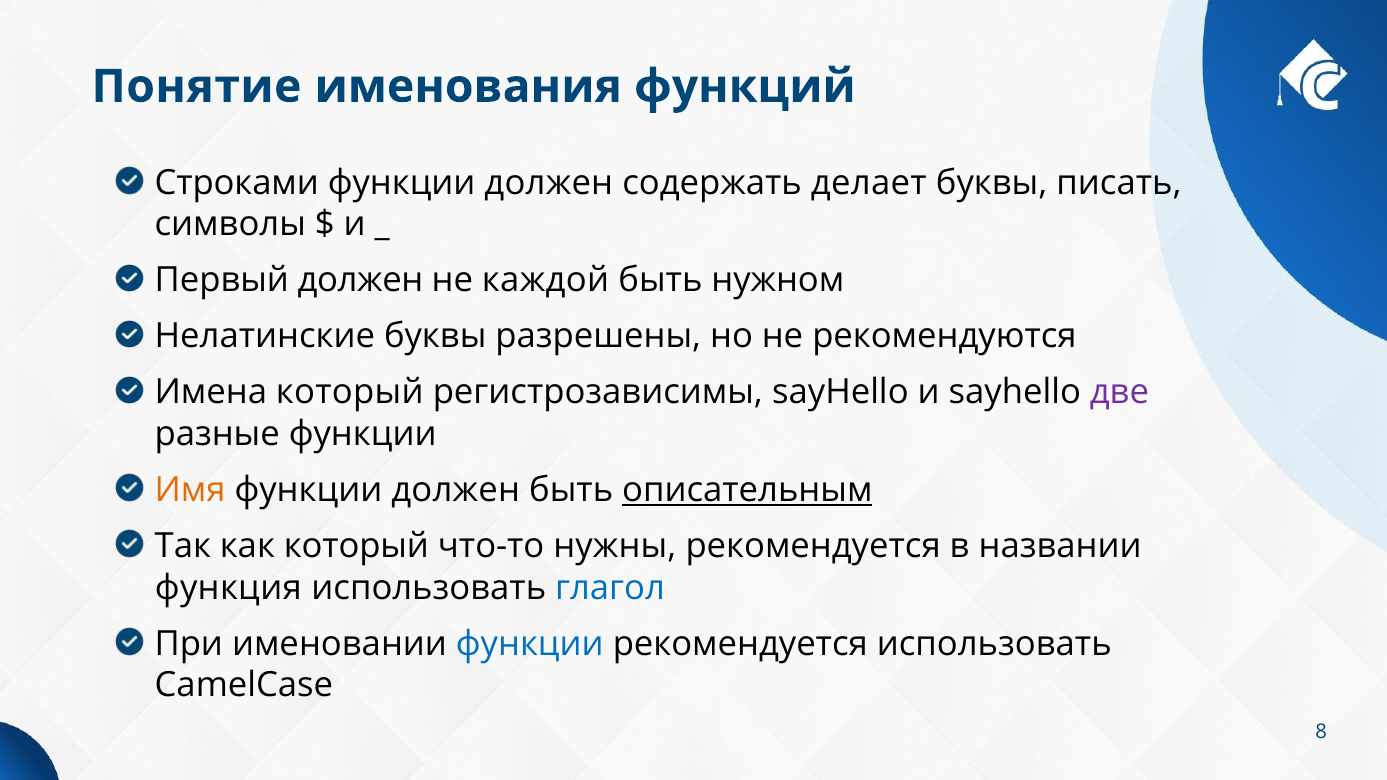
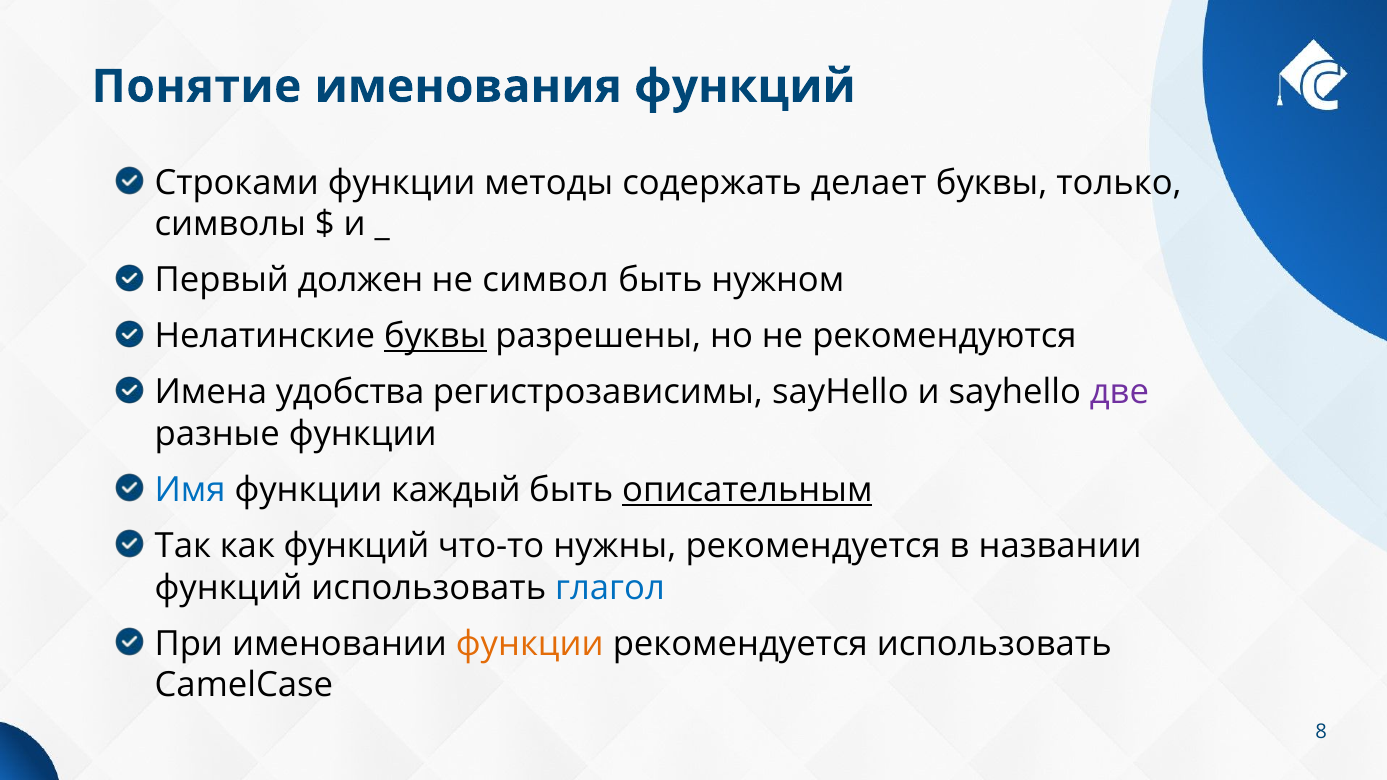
должен: должен -> методы (549, 183)
писать: писать -> только (1119, 183)
каждой: каждой -> символ (546, 280)
буквы underline: none -> present (435, 337)
Имена который: который -> удобства (350, 393)
Имя colour: orange -> blue (190, 490)
должен: должен -> каждый (456, 490)
как который: который -> функций (357, 546)
функция: функция -> функций (229, 588)
функции colour: blue -> orange (530, 644)
